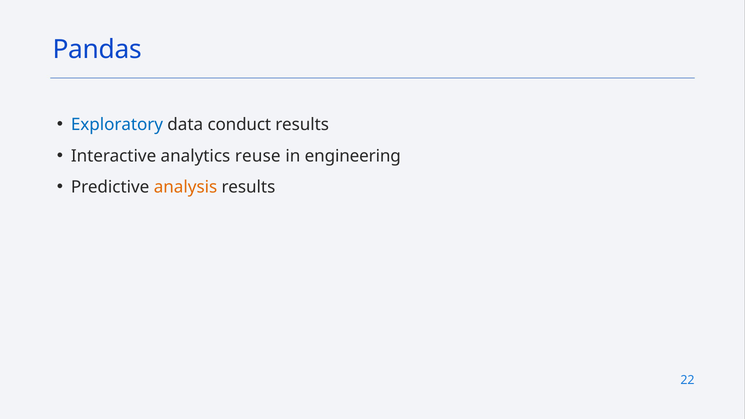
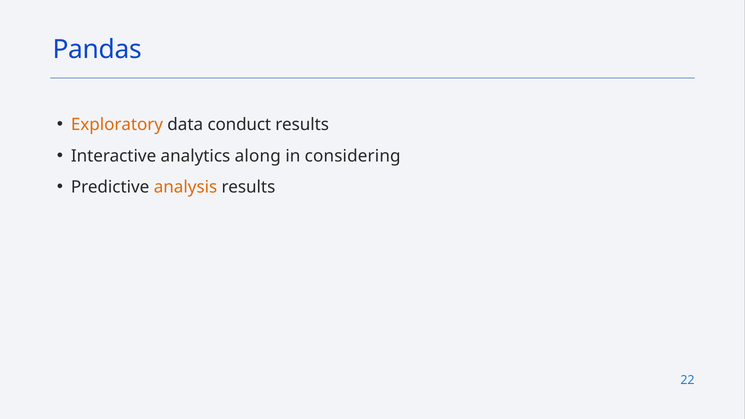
Exploratory colour: blue -> orange (117, 125)
reuse: reuse -> along (258, 156)
engineering: engineering -> considering (353, 156)
